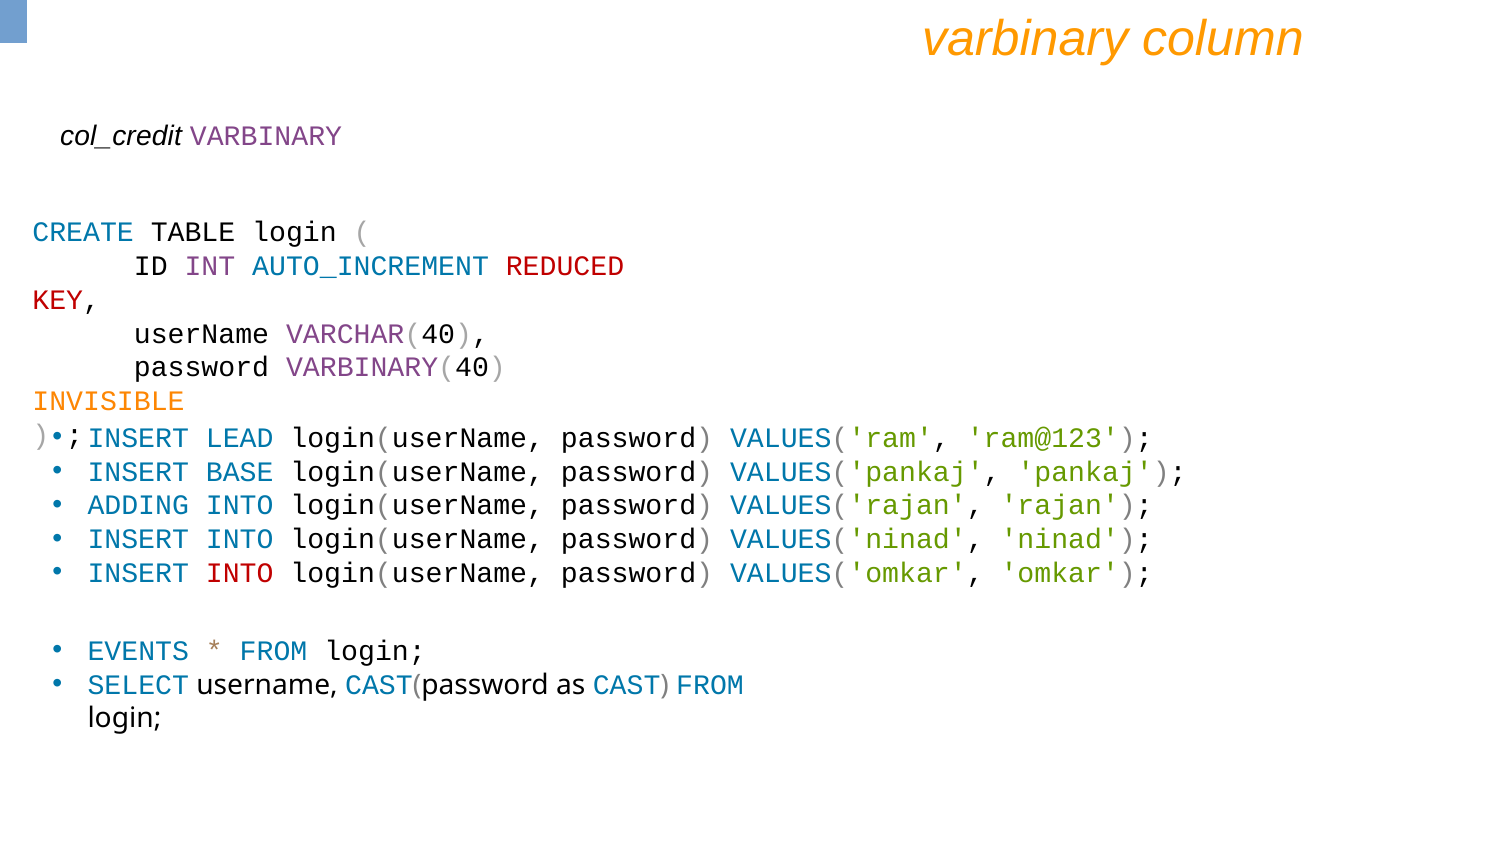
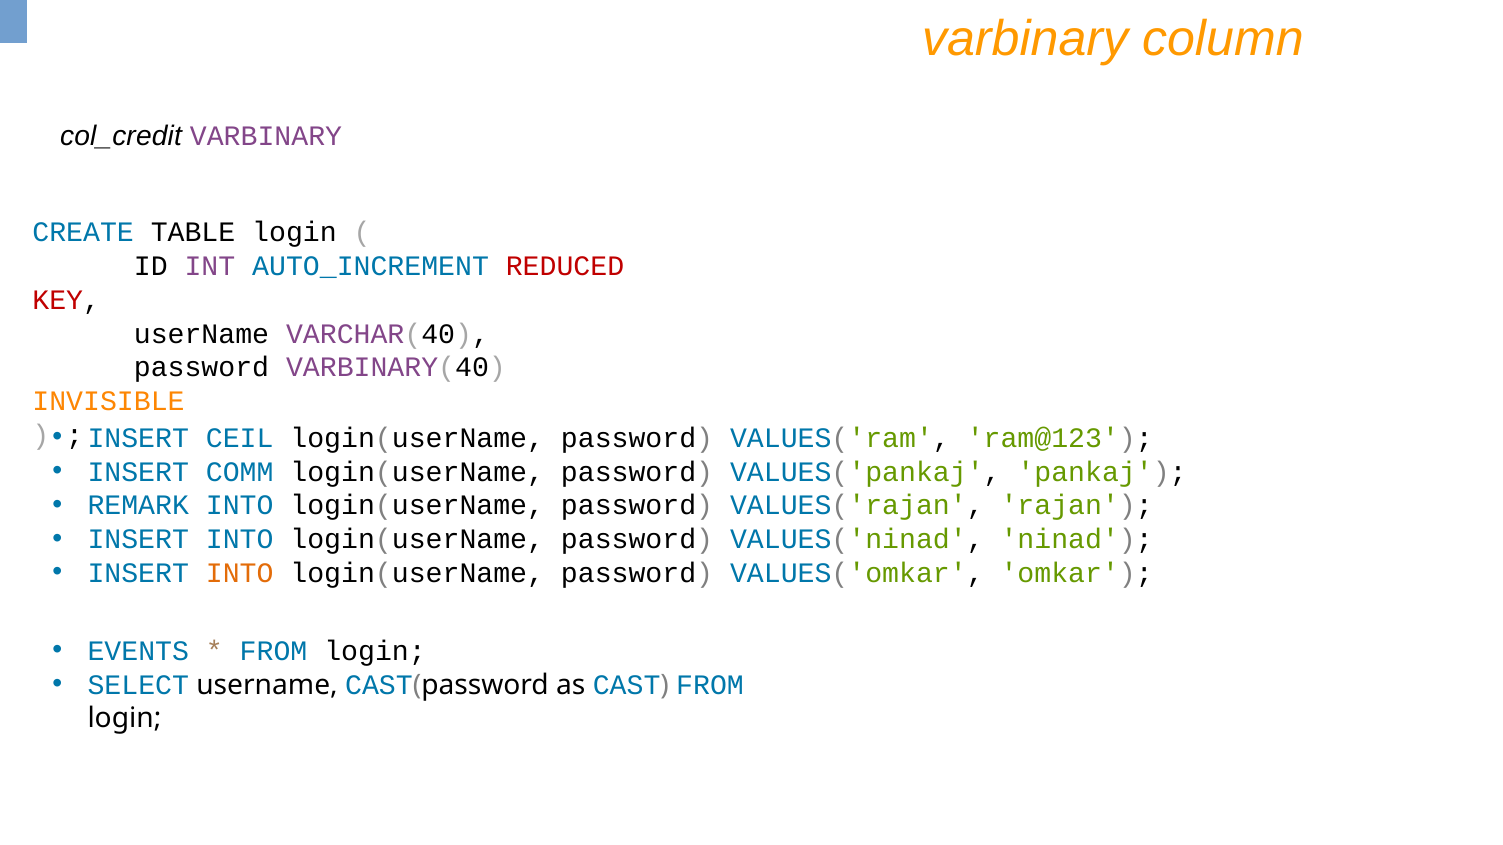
LEAD: LEAD -> CEIL (240, 438)
BASE: BASE -> COMM (240, 472)
ADDING: ADDING -> REMARK (138, 506)
INTO colour: red -> orange (240, 573)
